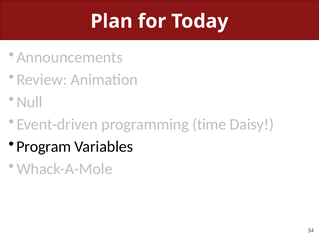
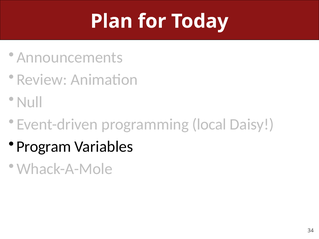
time: time -> local (209, 124)
